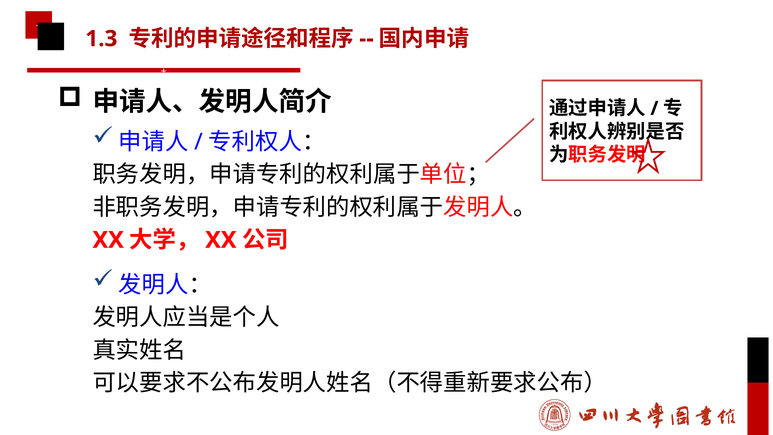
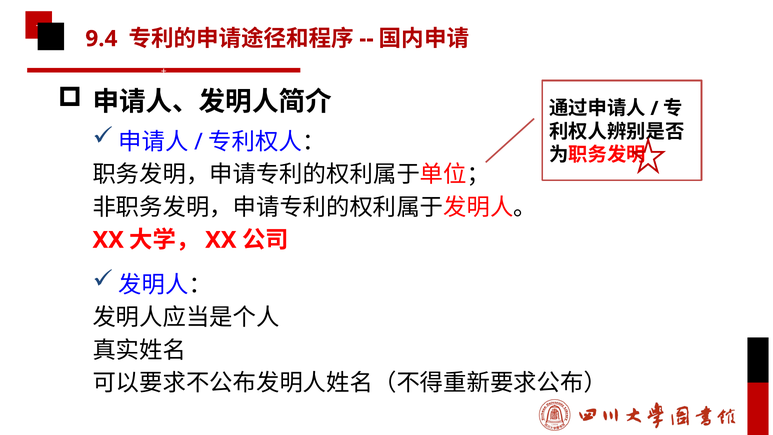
1.3: 1.3 -> 9.4 (101, 39)
